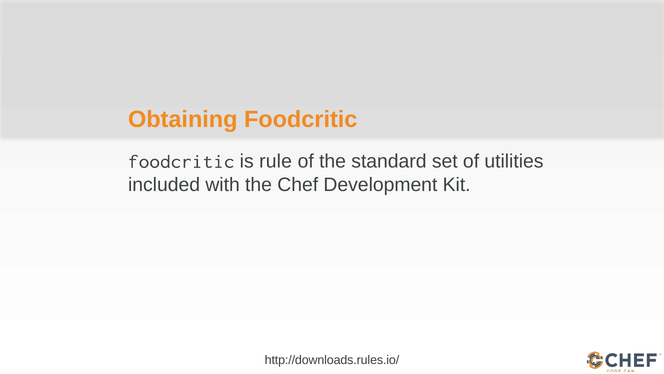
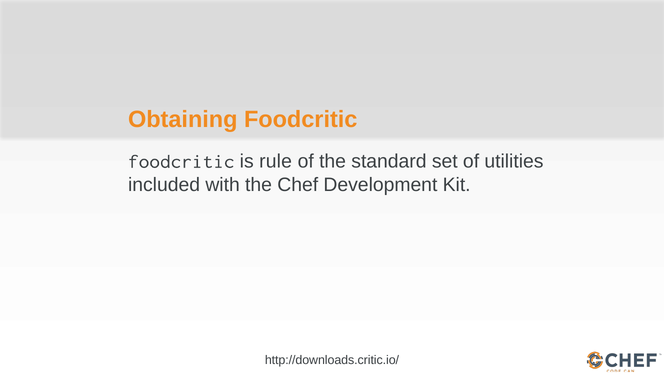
http://downloads.rules.io/: http://downloads.rules.io/ -> http://downloads.critic.io/ (332, 360)
